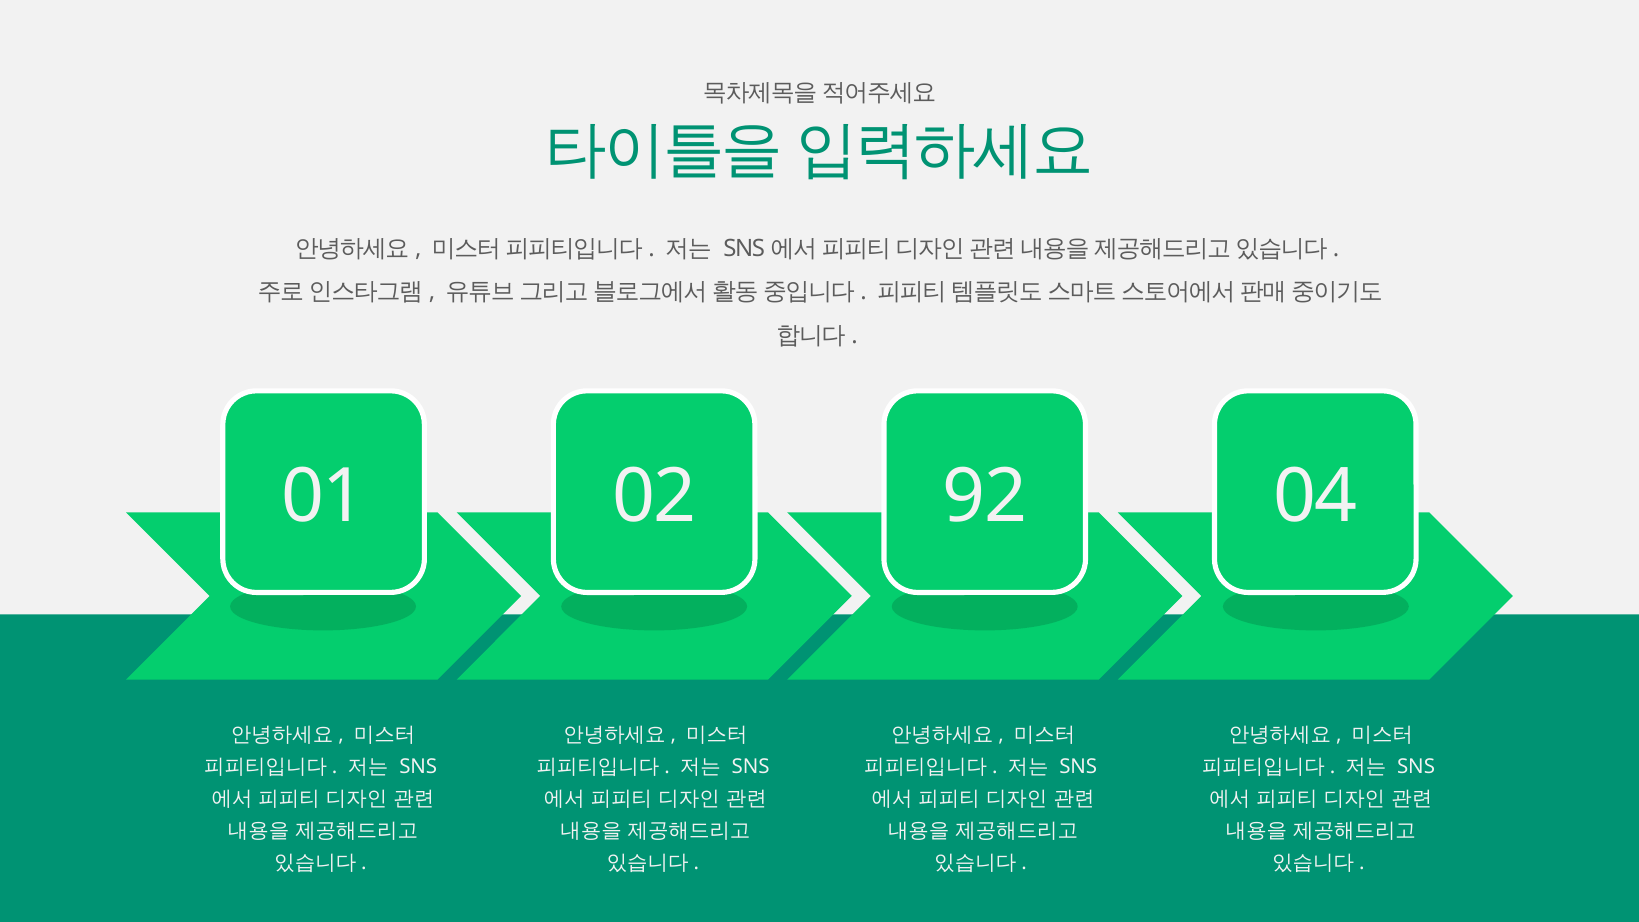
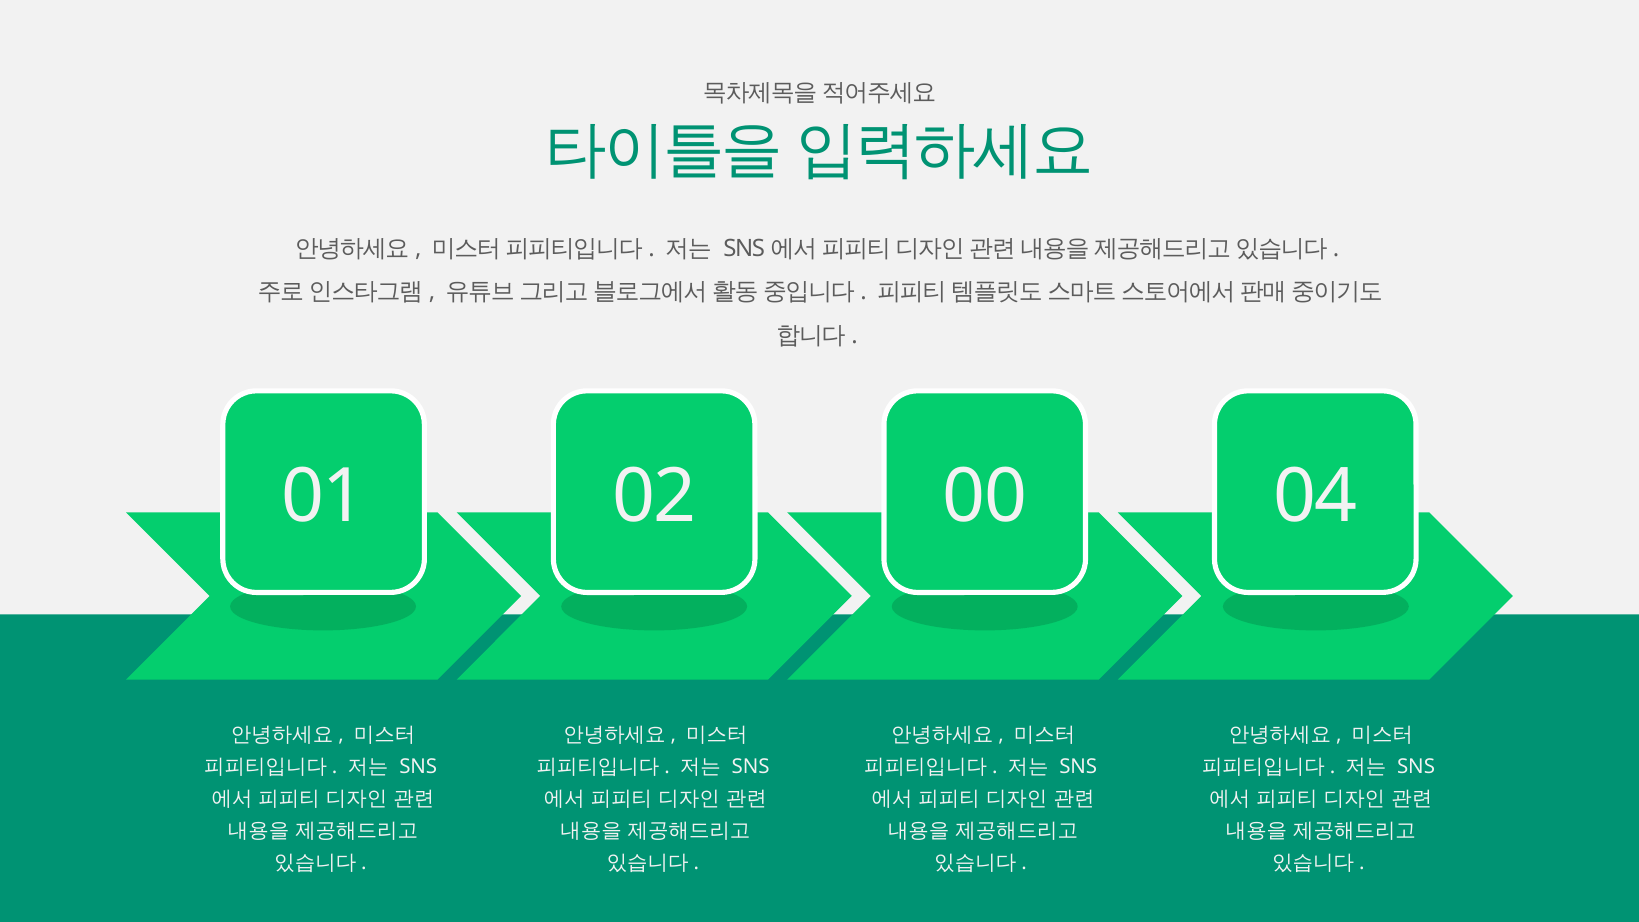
92: 92 -> 00 (985, 497)
